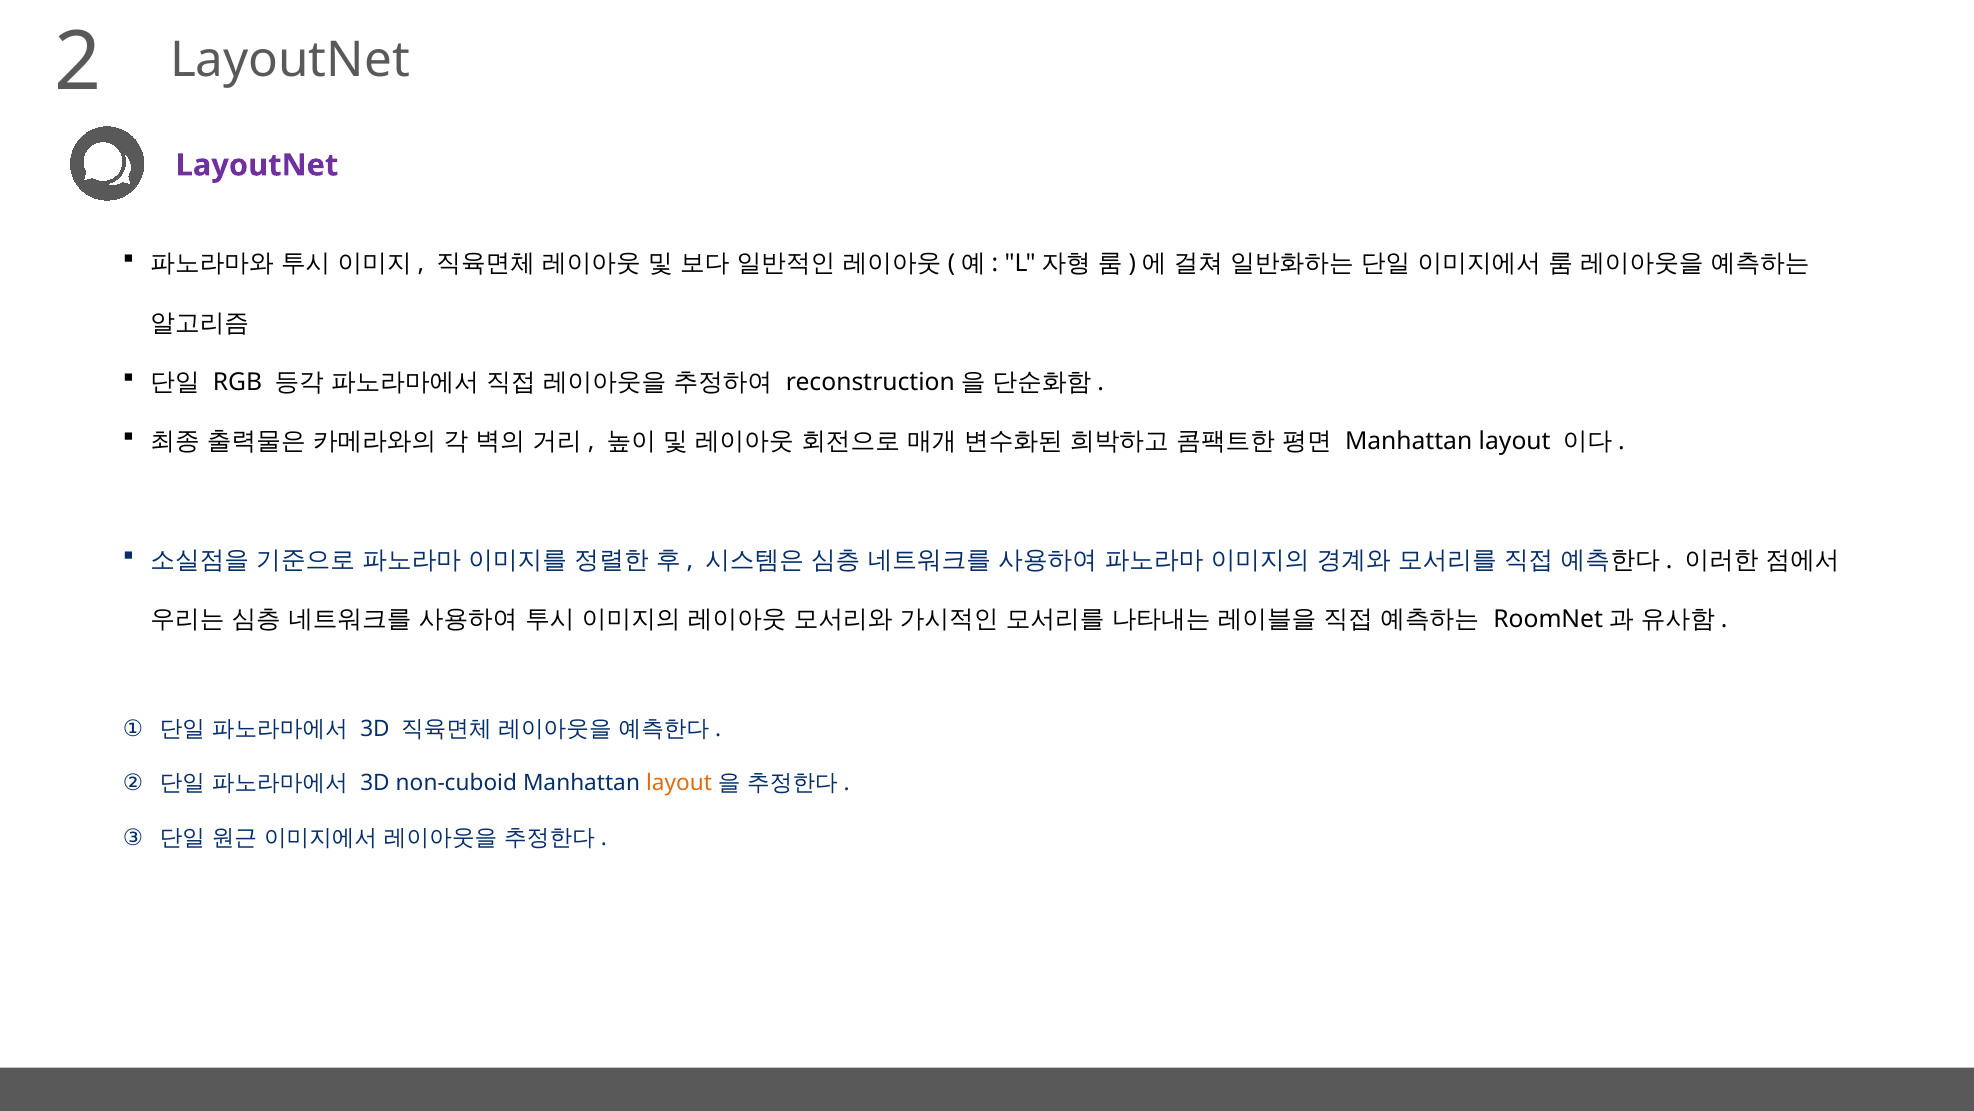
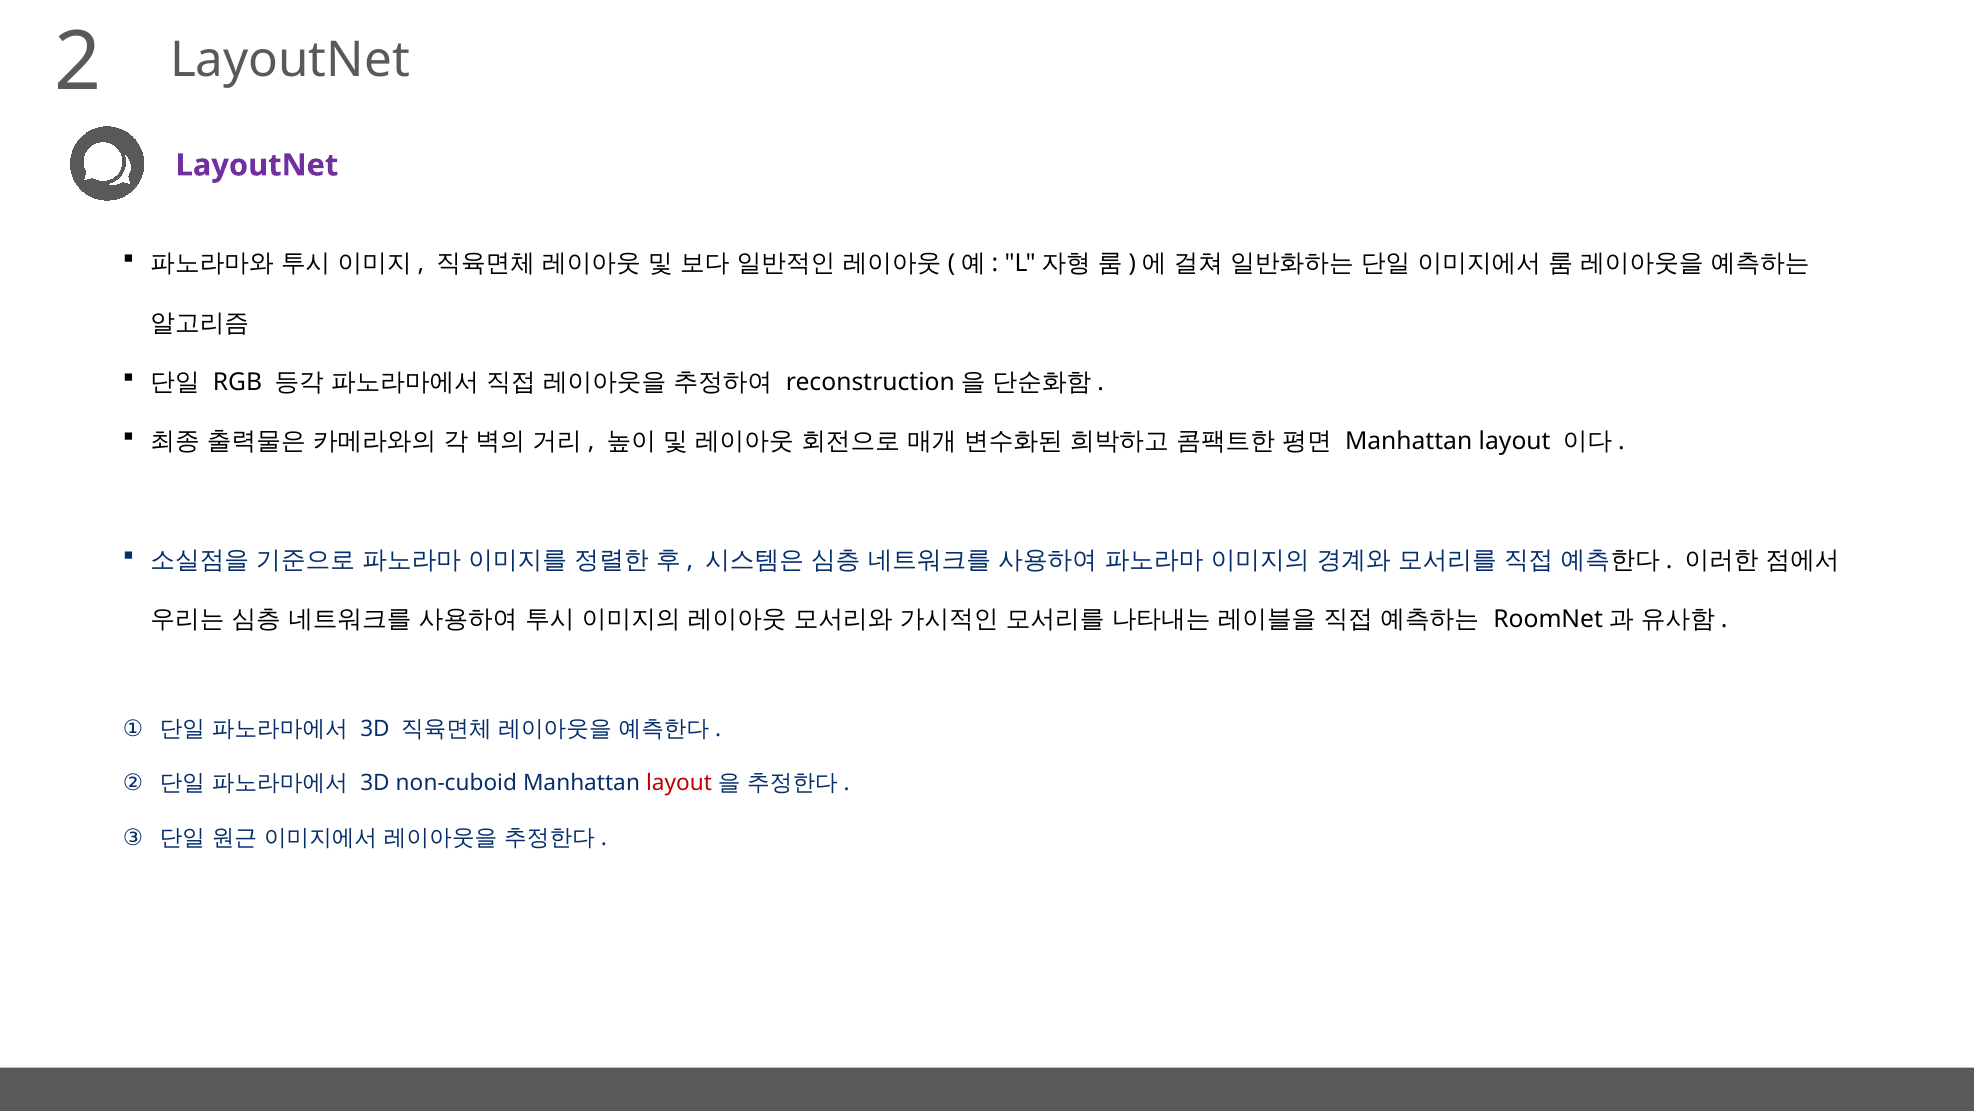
layout colour: orange -> red (679, 783)
